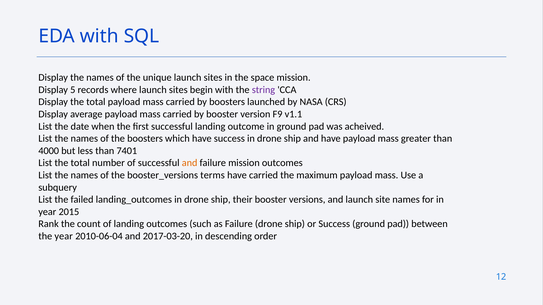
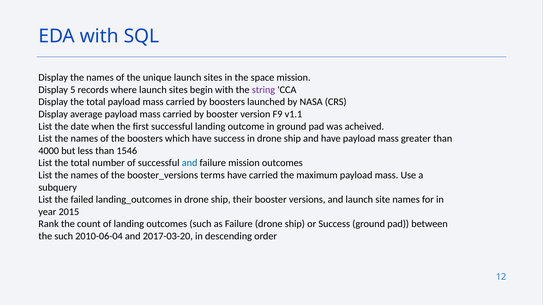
7401: 7401 -> 1546 (127, 151)
and colour: orange -> blue (190, 163)
the year: year -> such (64, 237)
